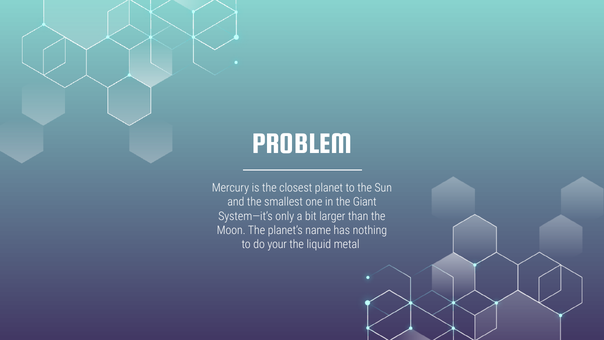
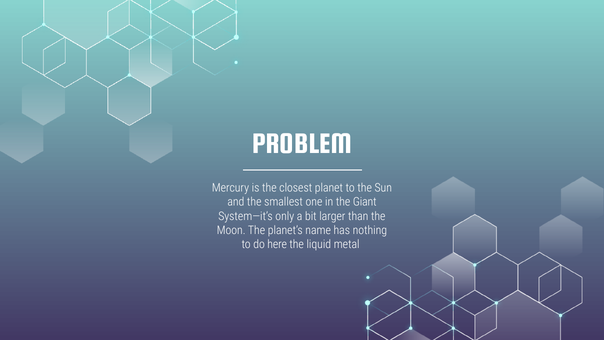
your: your -> here (277, 244)
